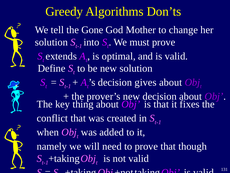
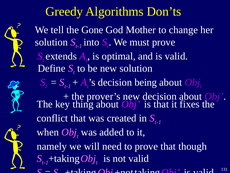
gives: gives -> being (146, 82)
